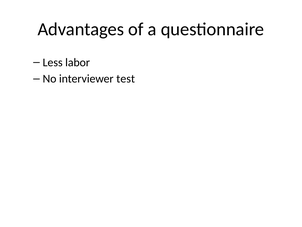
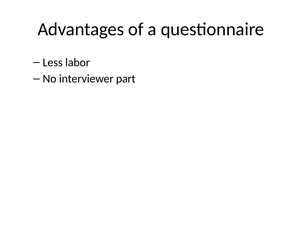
test: test -> part (126, 79)
